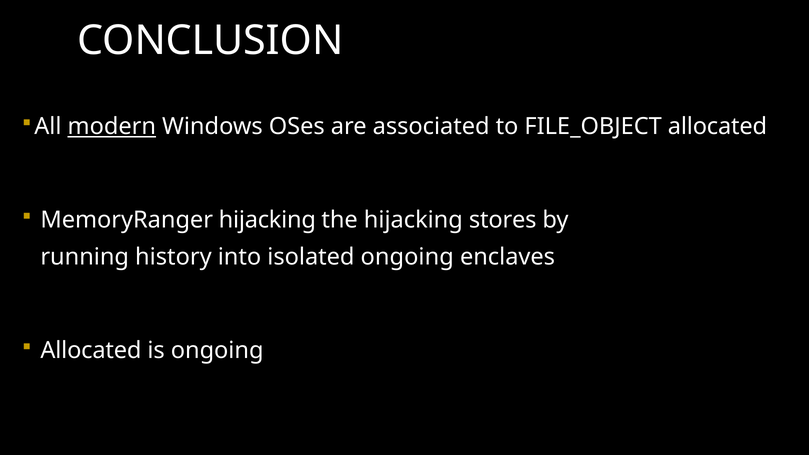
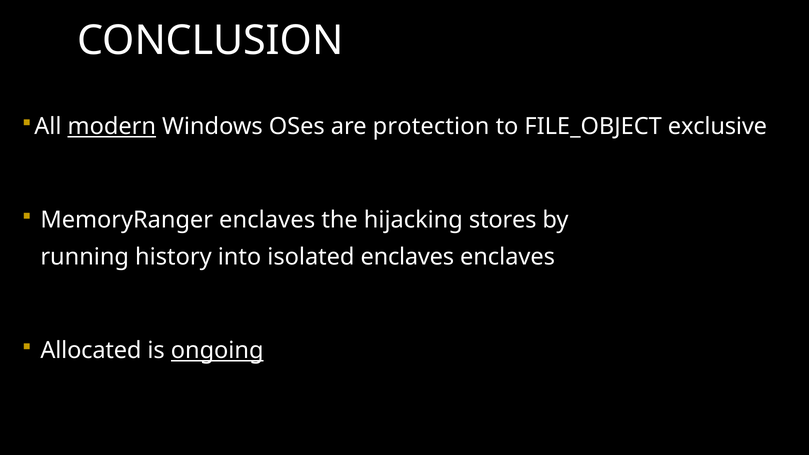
associated: associated -> protection (431, 126)
FILE_OBJECT allocated: allocated -> exclusive (717, 126)
MemoryRanger hijacking: hijacking -> enclaves (267, 220)
isolated ongoing: ongoing -> enclaves (407, 257)
ongoing underline: none -> present (217, 350)
